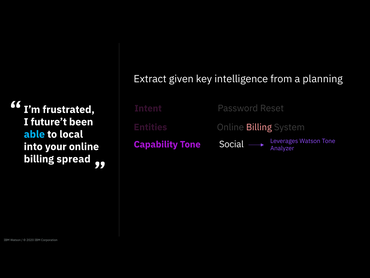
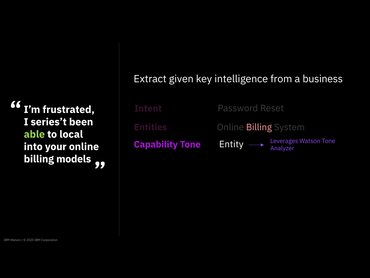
planning: planning -> business (323, 79)
future’t: future’t -> series’t (49, 122)
able colour: light blue -> light green (34, 134)
Social: Social -> Entity (231, 144)
spread: spread -> models (74, 159)
